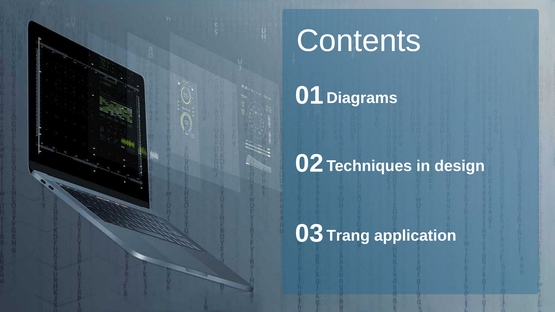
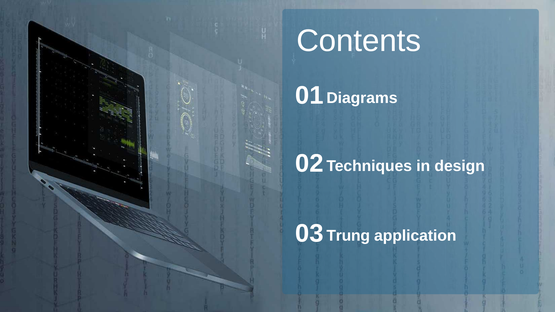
Trang: Trang -> Trung (348, 236)
